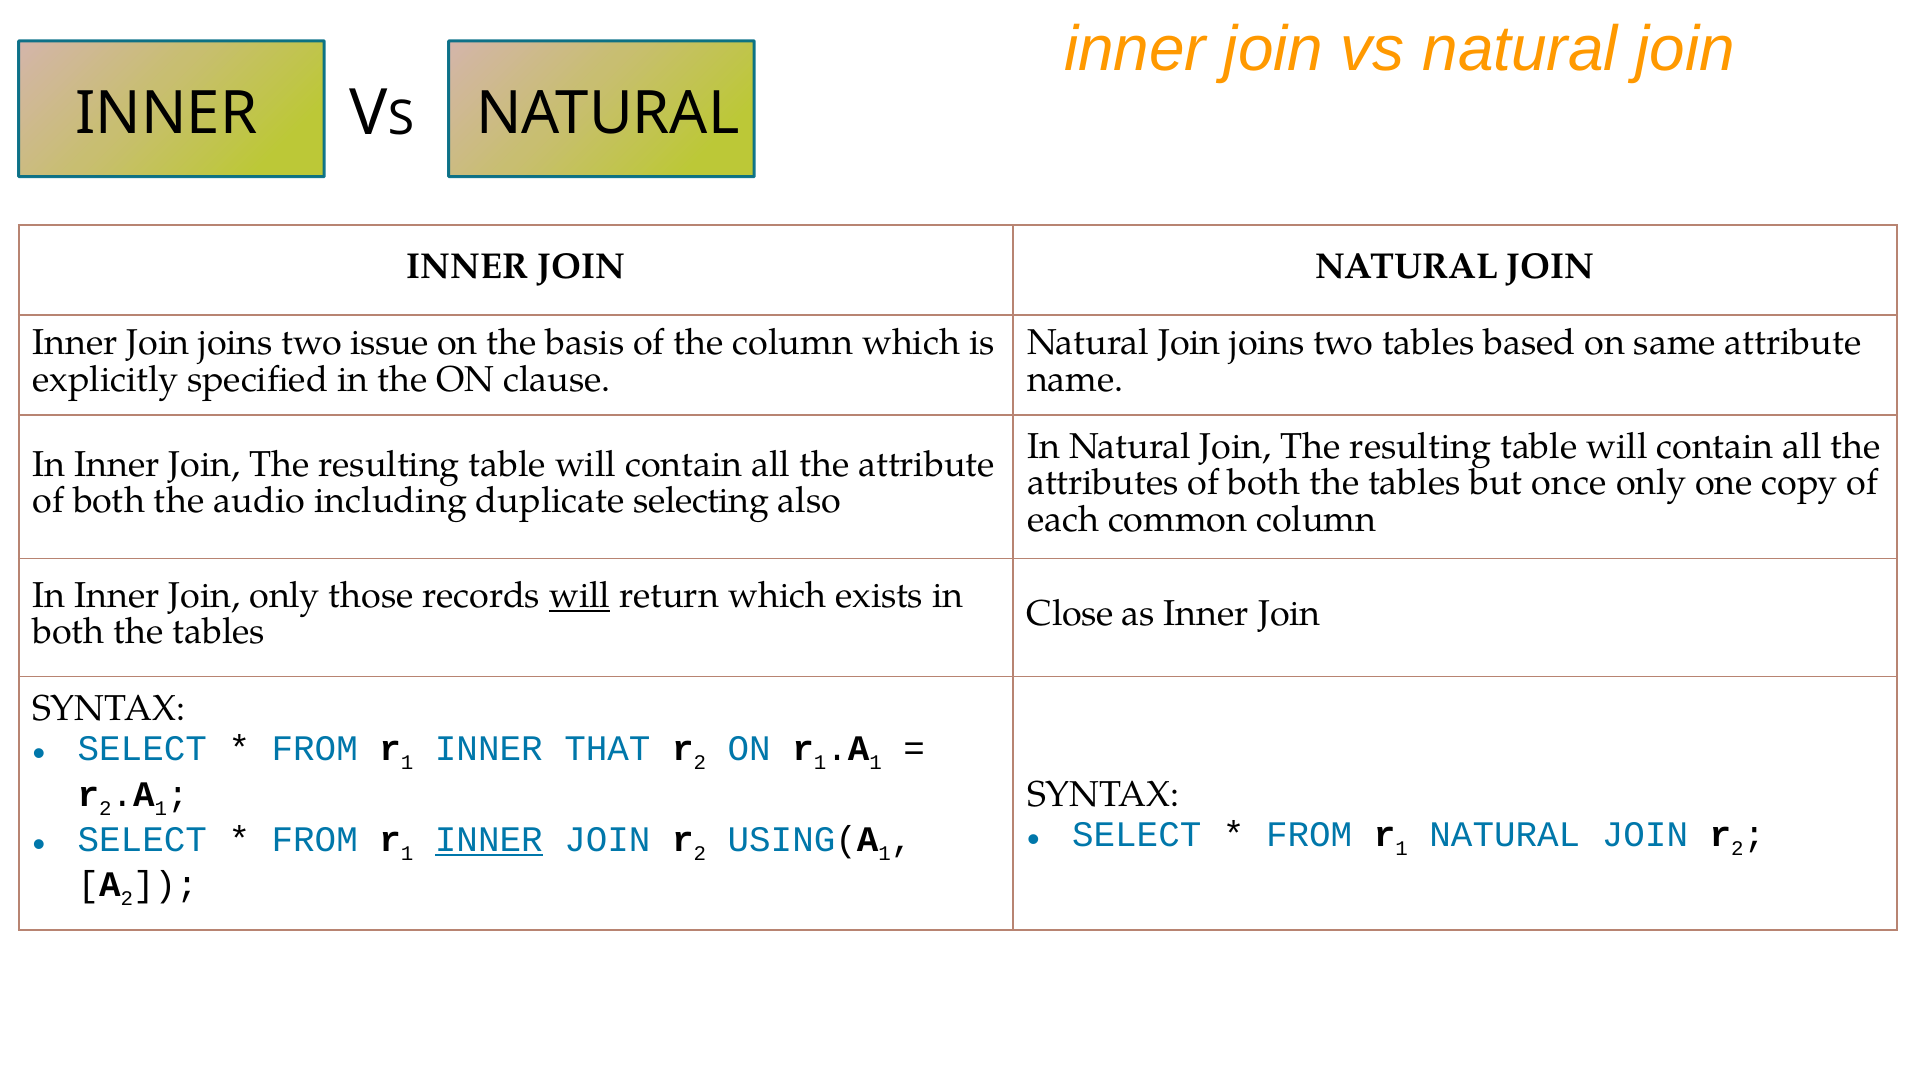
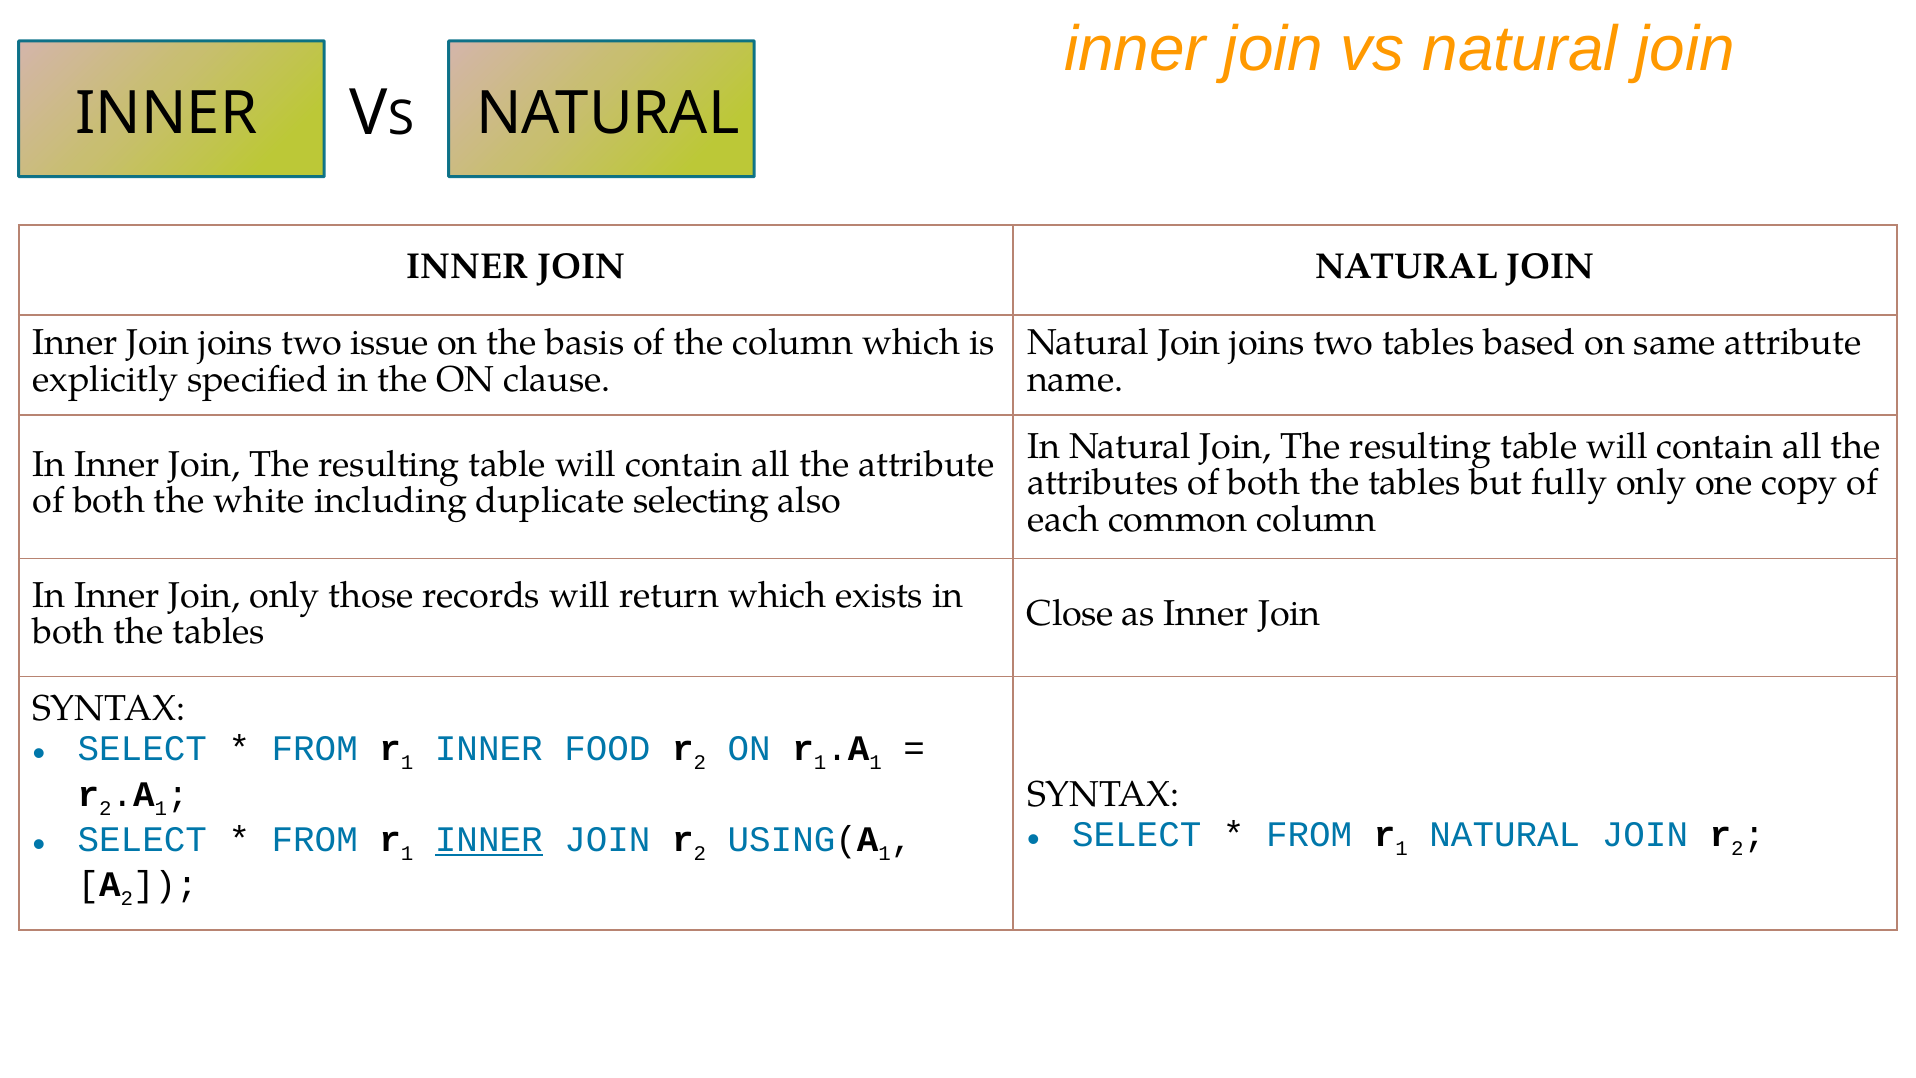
once: once -> fully (1569, 483)
audio: audio -> white (259, 501)
will underline: present -> none (580, 595)
THAT: THAT -> FOOD (607, 749)
